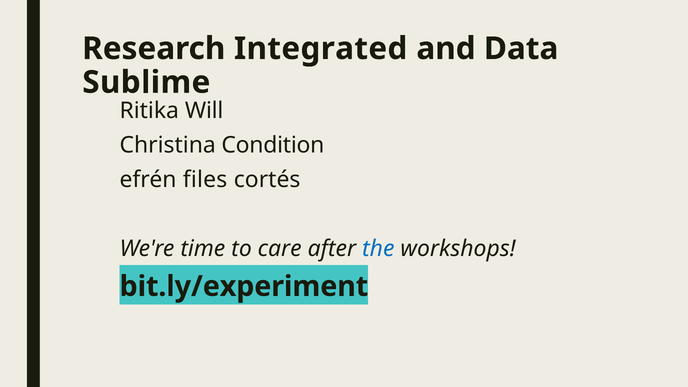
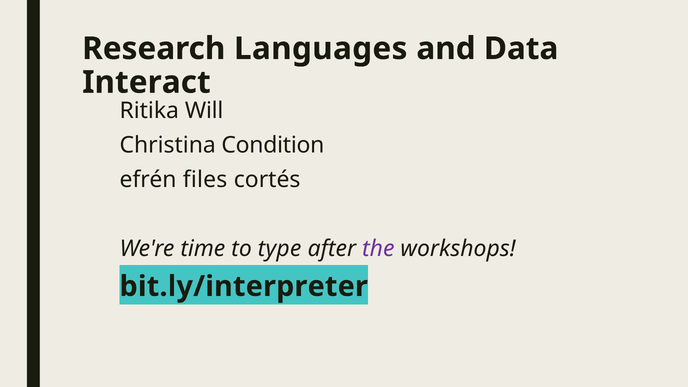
Integrated: Integrated -> Languages (321, 49)
Sublime: Sublime -> Interact (146, 82)
care: care -> type (280, 249)
the colour: blue -> purple (378, 249)
bit.ly/experiment: bit.ly/experiment -> bit.ly/interpreter (244, 286)
